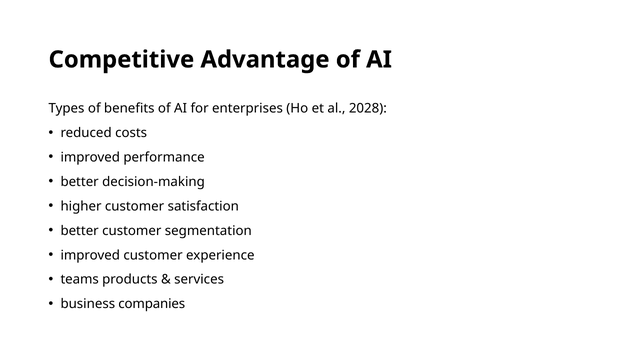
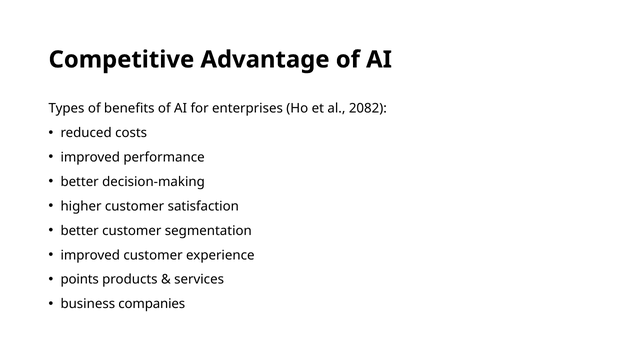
2028: 2028 -> 2082 (368, 109)
teams: teams -> points (80, 280)
